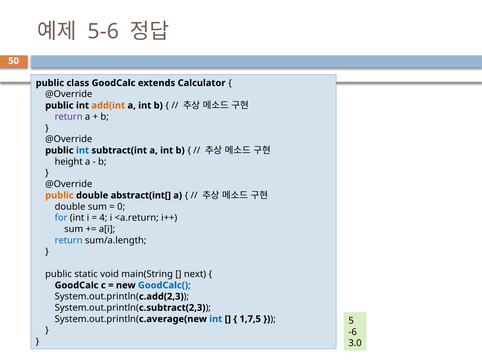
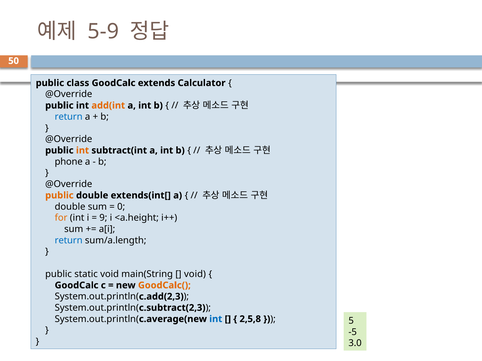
5-6: 5-6 -> 5-9 (103, 31)
return colour: purple -> blue (69, 117)
int colour: blue -> orange (83, 151)
height: height -> phone (69, 162)
abstract(int[: abstract(int[ -> extends(int[ (141, 196)
for colour: blue -> orange (61, 218)
4: 4 -> 9 (103, 218)
<a.return: <a.return -> <a.height (137, 218)
next: next -> void (195, 274)
GoodCalc( colour: blue -> orange (164, 286)
1,7,5: 1,7,5 -> 2,5,8 (250, 319)
-6: -6 -> -5 (353, 332)
